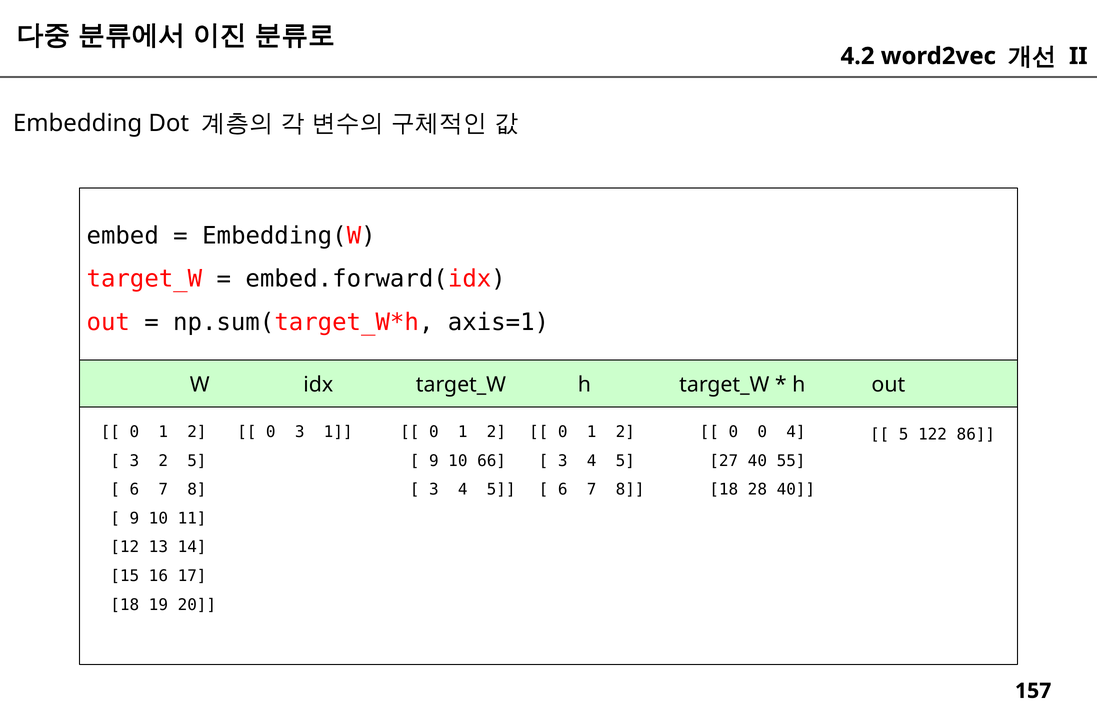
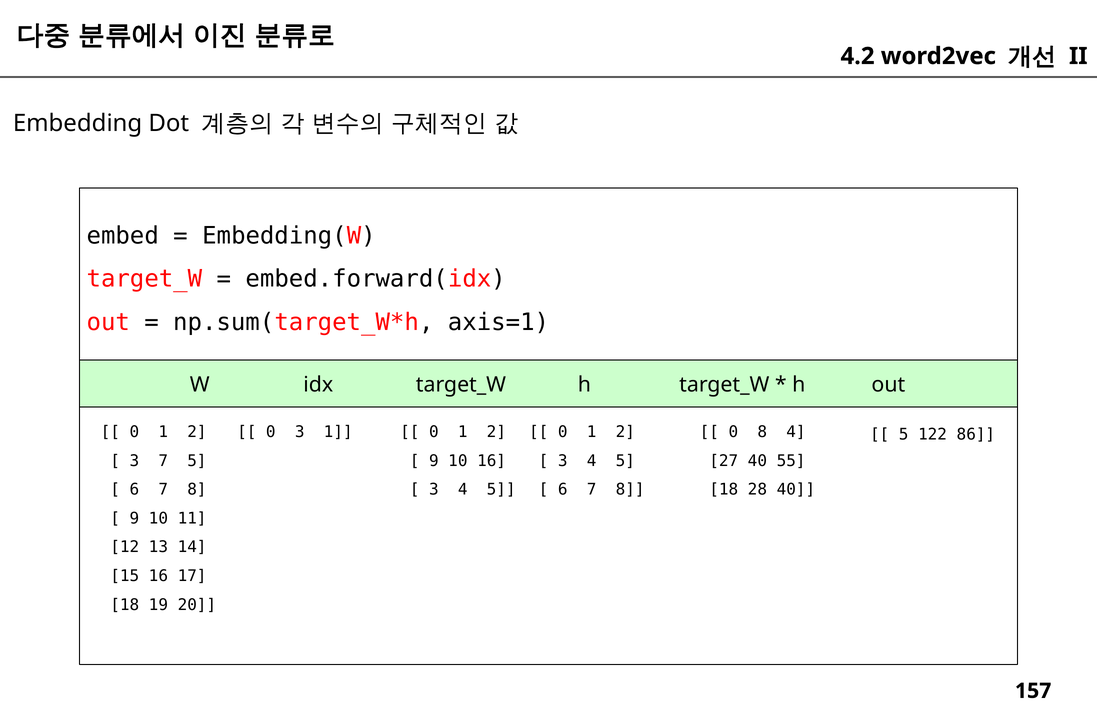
0 0: 0 -> 8 (762, 432)
3 2: 2 -> 7 (163, 461)
10 66: 66 -> 16 (492, 461)
